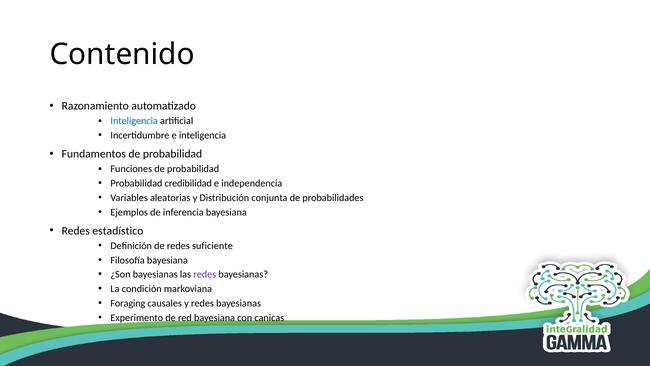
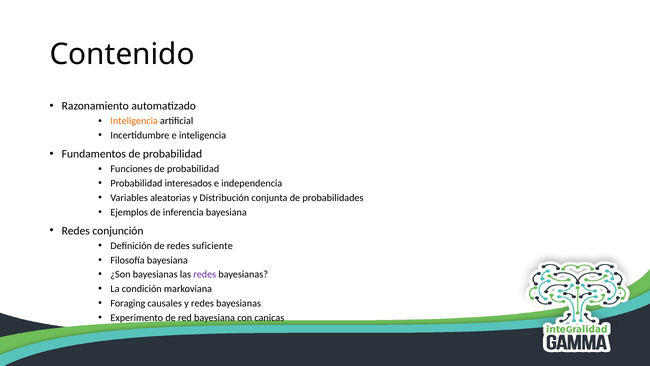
Inteligencia colour: blue -> orange (134, 121)
credibilidad: credibilidad -> interesados (188, 183)
estadístico: estadístico -> conjunción (118, 230)
